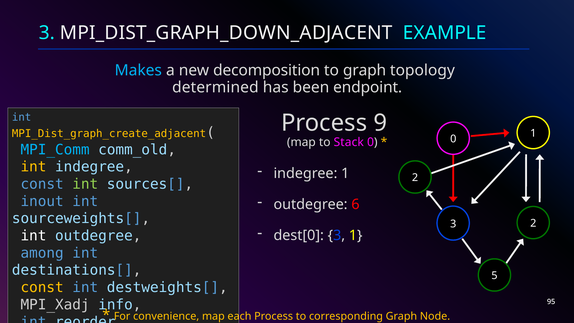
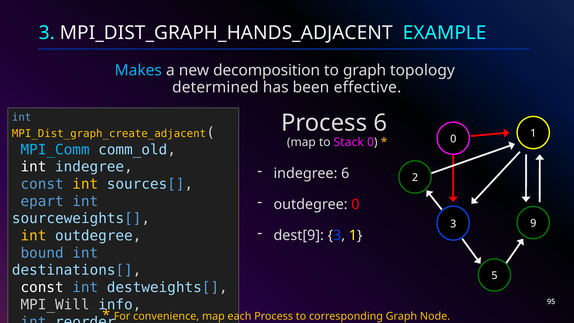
MPI_DIST_GRAPH_DOWN_ADJACENT: MPI_DIST_GRAPH_DOWN_ADJACENT -> MPI_DIST_GRAPH_HANDS_ADJACENT (226, 33)
endpoint: endpoint -> effective (367, 87)
Process 9: 9 -> 6 (380, 123)
int colour: yellow -> white (33, 167)
indegree 1: 1 -> 6 (345, 173)
int colour: light green -> yellow (85, 184)
inout: inout -> epart (42, 201)
outdegree 6: 6 -> 0 (355, 204)
3 2: 2 -> 9 (533, 223)
dest[0: dest[0 -> dest[9 (299, 235)
int colour: white -> yellow (33, 236)
among: among -> bound (42, 253)
const colour: yellow -> white (42, 287)
MPI_Xadj: MPI_Xadj -> MPI_Will (55, 305)
